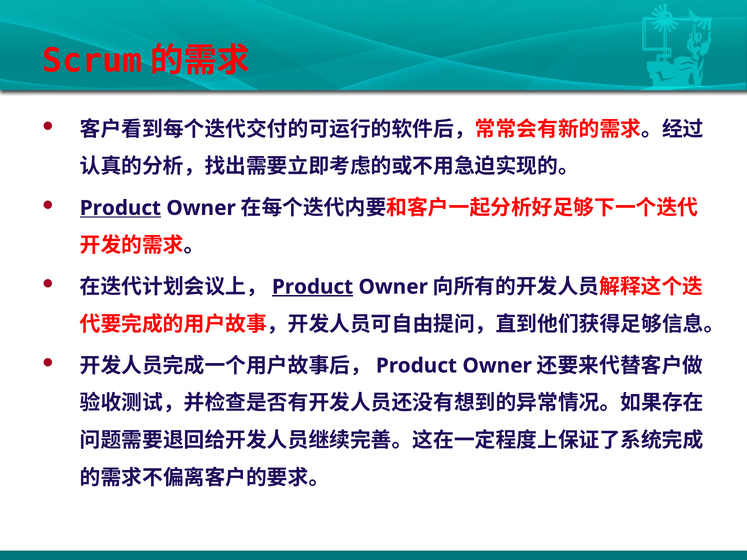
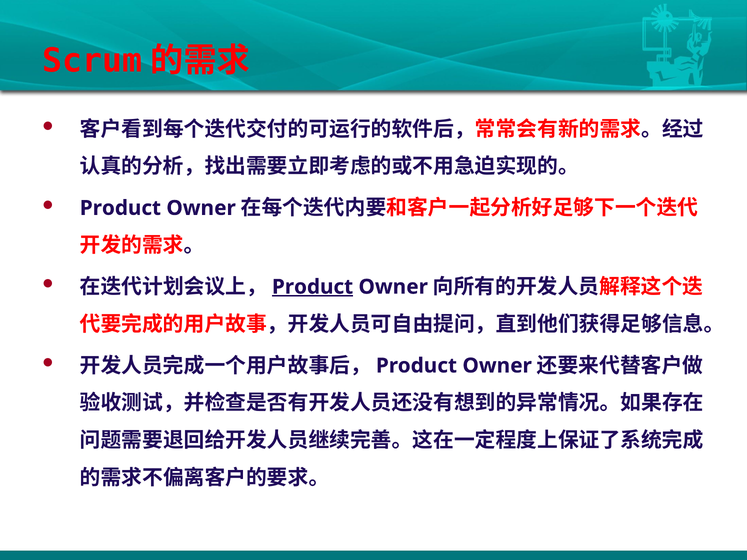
Product underline: present -> none (120, 208)
